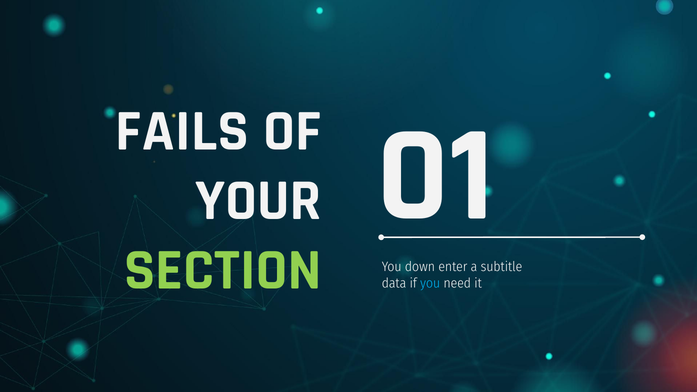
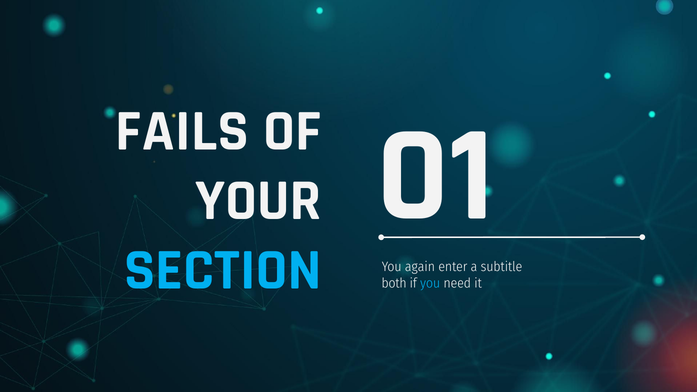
SECTION colour: light green -> light blue (223, 270)
down: down -> again (420, 267)
data: data -> both (394, 283)
